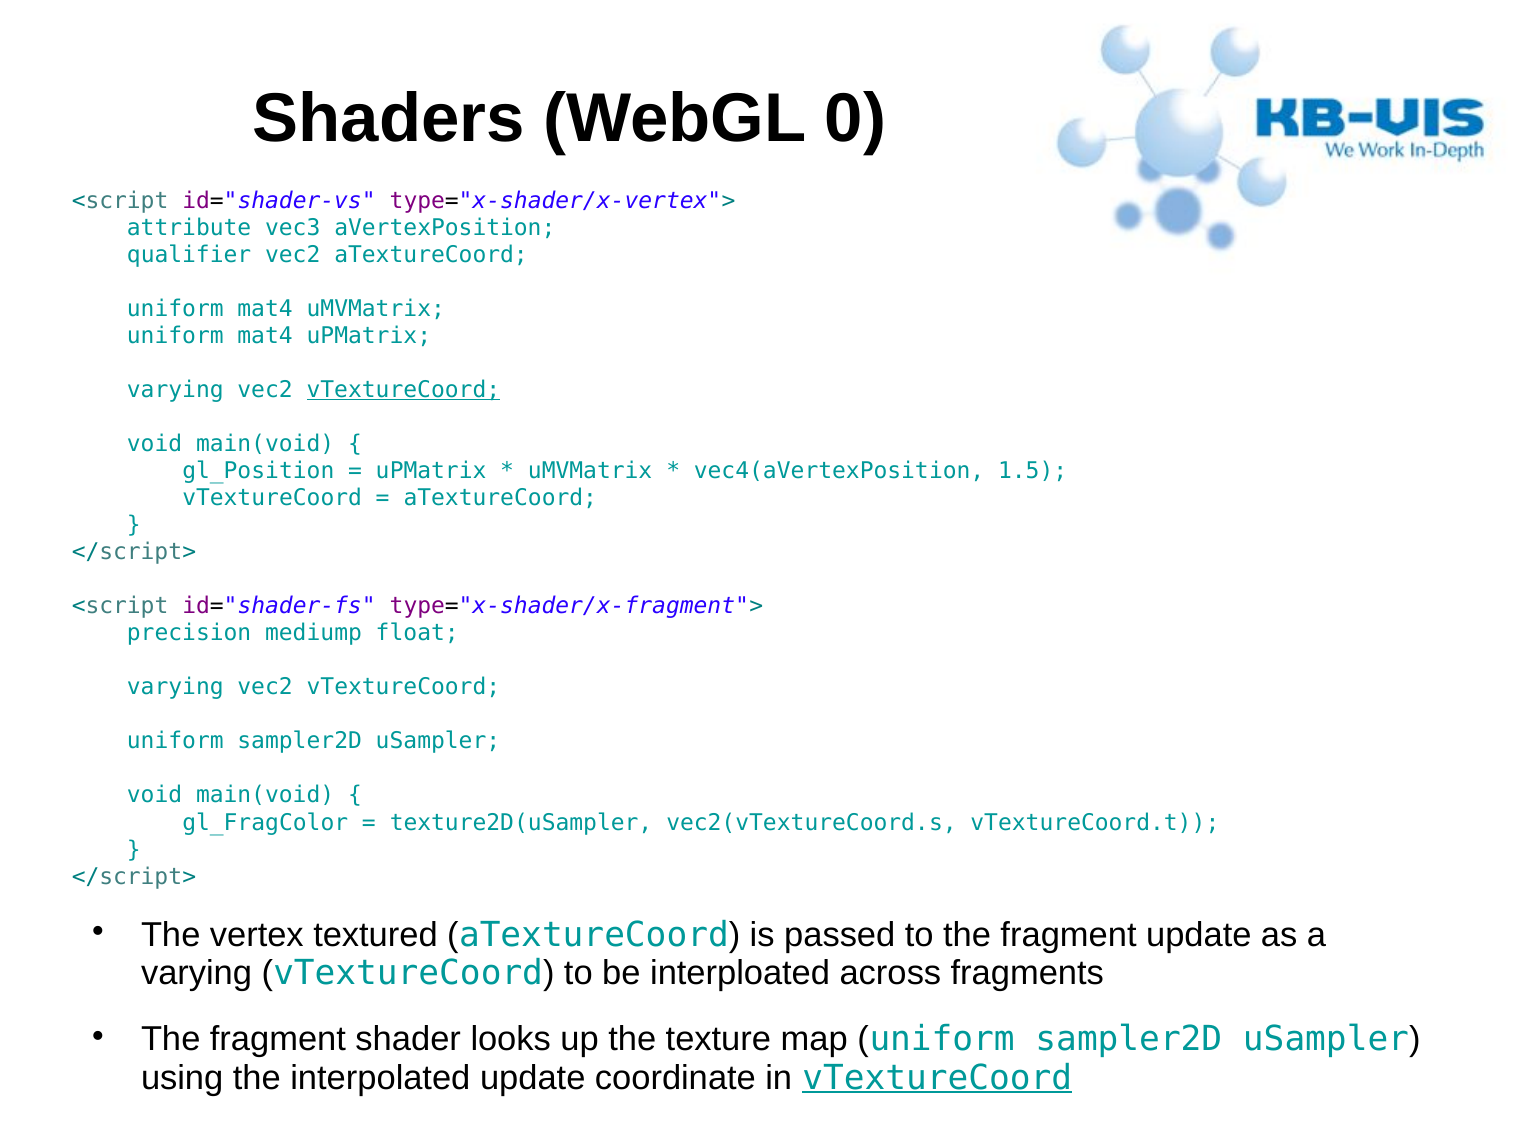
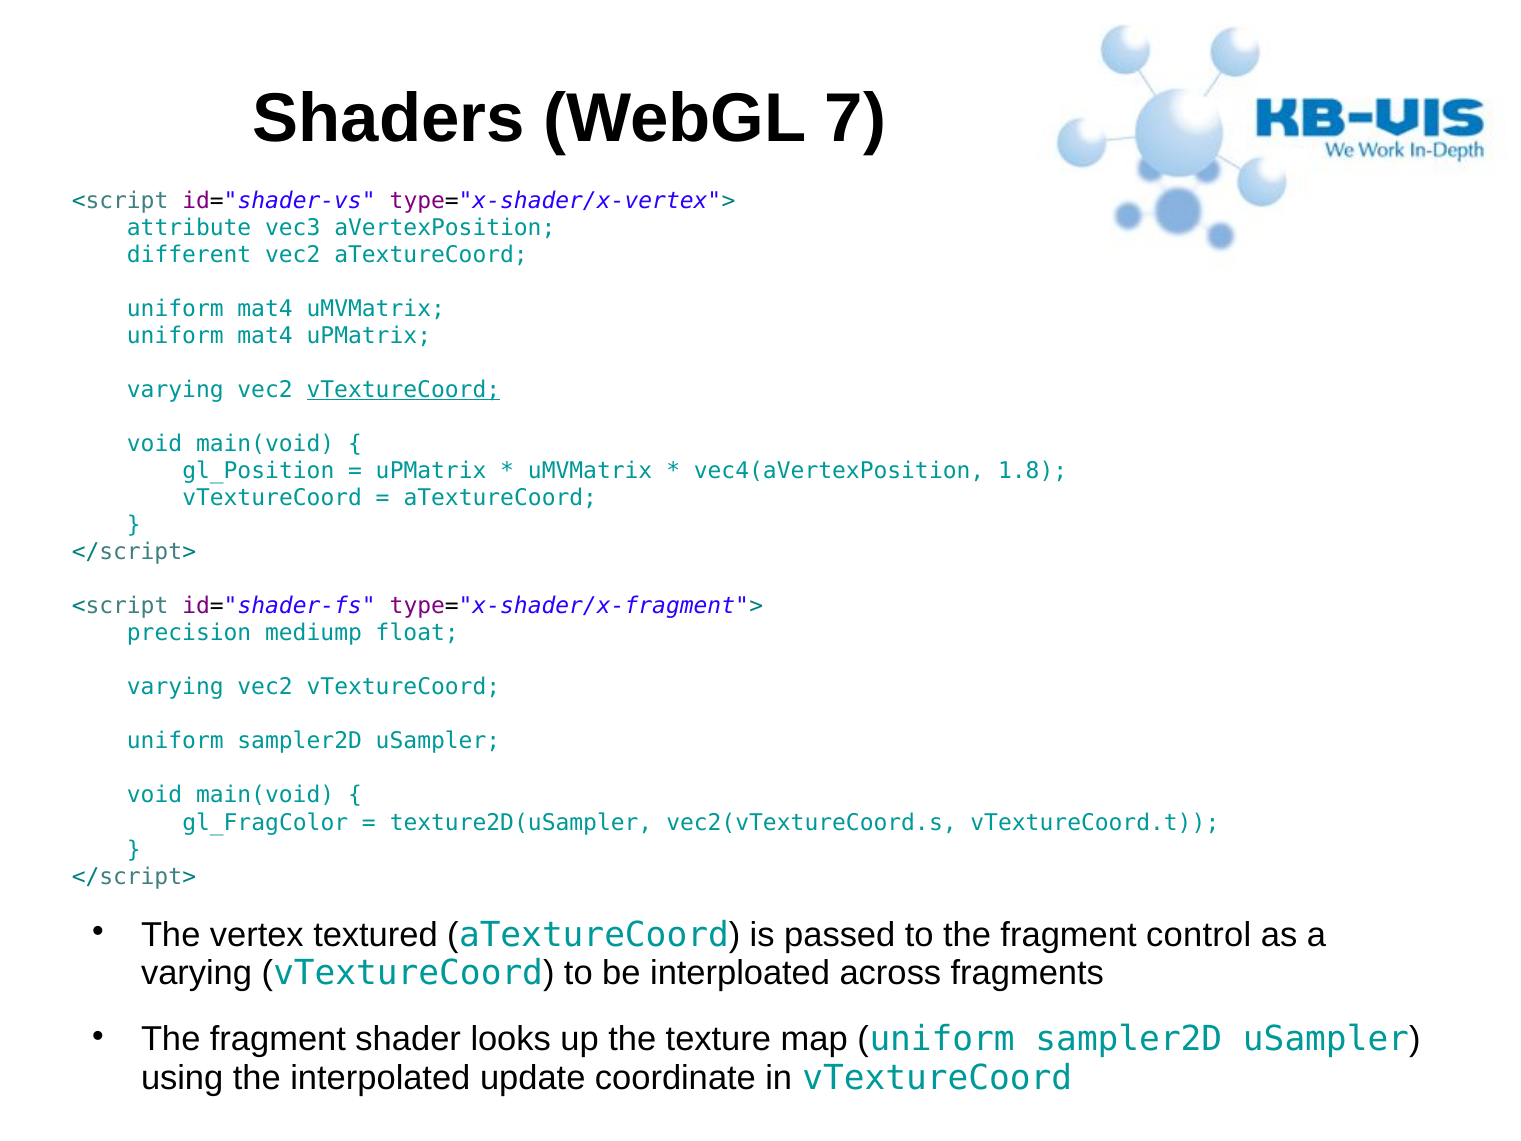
0: 0 -> 7 (855, 119)
qualifier: qualifier -> different (189, 255)
1.5: 1.5 -> 1.8 (1033, 471)
fragment update: update -> control (1199, 934)
vTextureCoord underline: present -> none (937, 1077)
